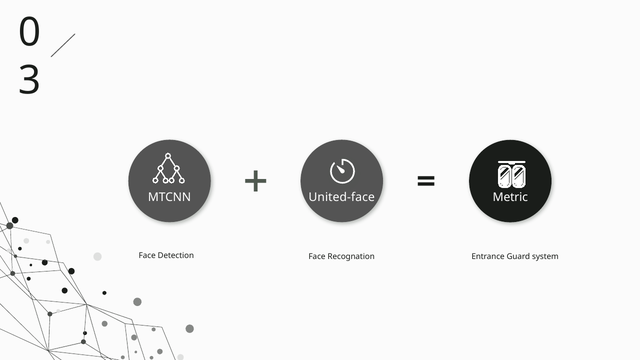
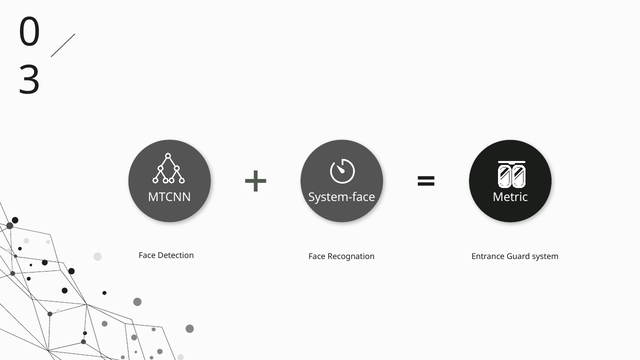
United-face: United-face -> System-face (342, 197)
